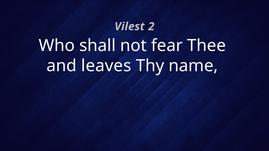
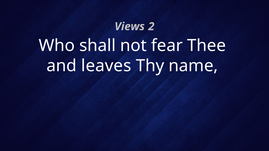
Vilest: Vilest -> Views (130, 27)
